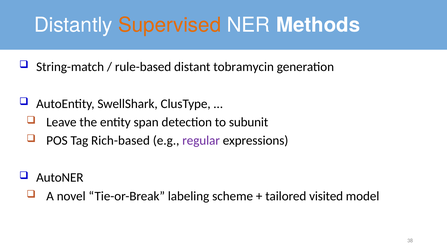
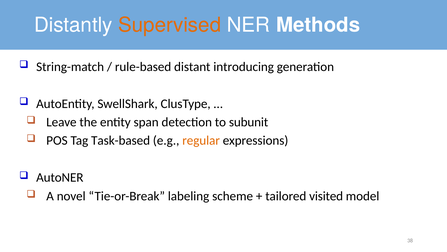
tobramycin: tobramycin -> introducing (244, 67)
Rich-based: Rich-based -> Task-based (121, 140)
regular colour: purple -> orange (201, 140)
